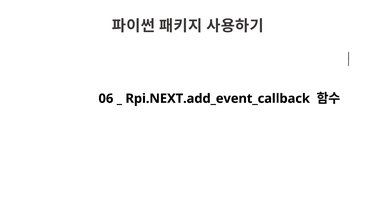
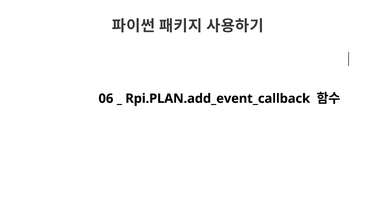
Rpi.NEXT.add_event_callback: Rpi.NEXT.add_event_callback -> Rpi.PLAN.add_event_callback (218, 99)
